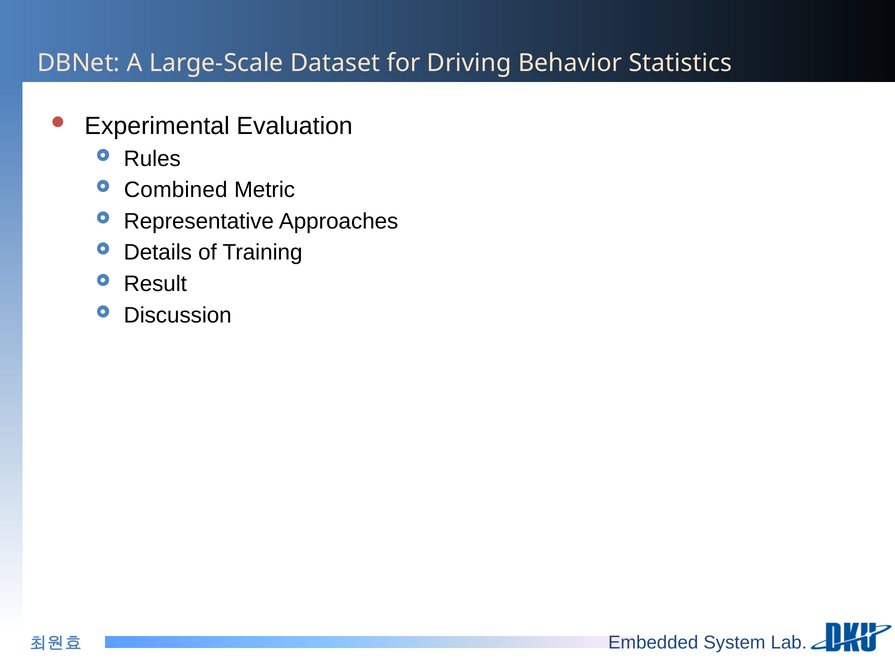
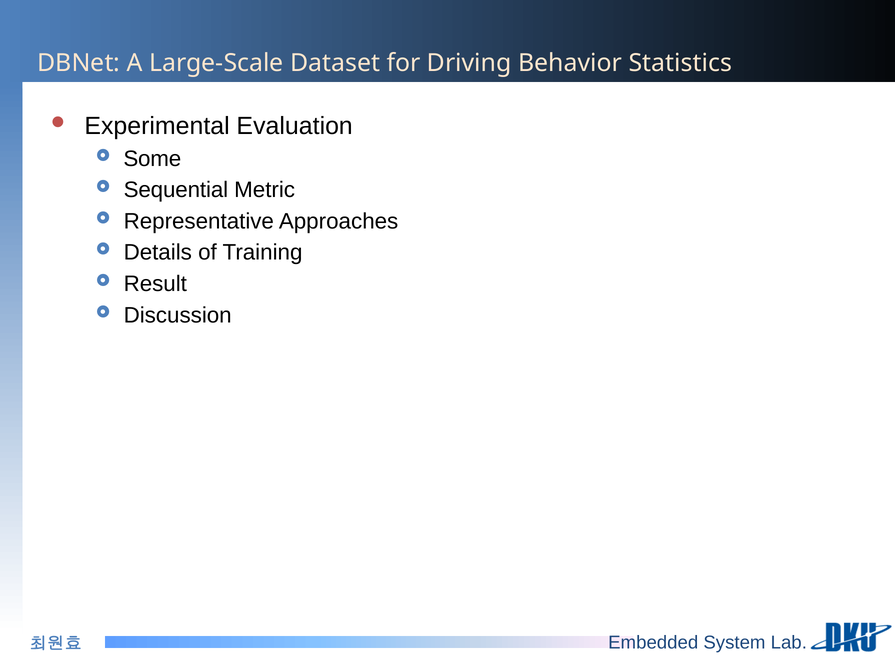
Rules: Rules -> Some (152, 159)
Combined: Combined -> Sequential (176, 190)
